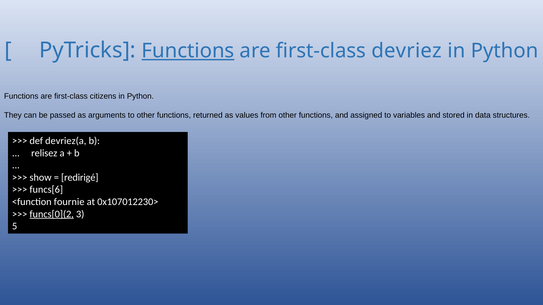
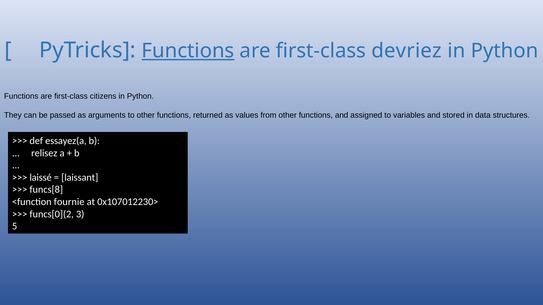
devriez(a: devriez(a -> essayez(a (66, 141)
show: show -> laissé (41, 178)
redirigé: redirigé -> laissant (80, 178)
funcs[6: funcs[6 -> funcs[8 (46, 190)
funcs[0](2 underline: present -> none (52, 214)
